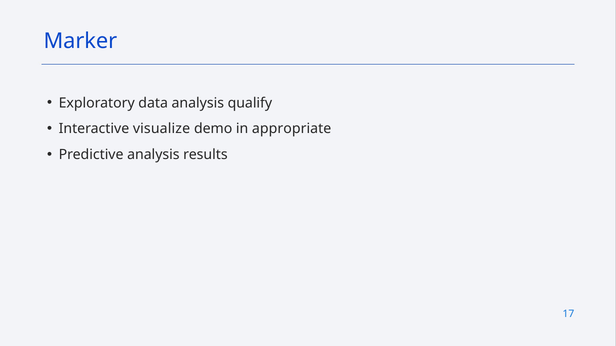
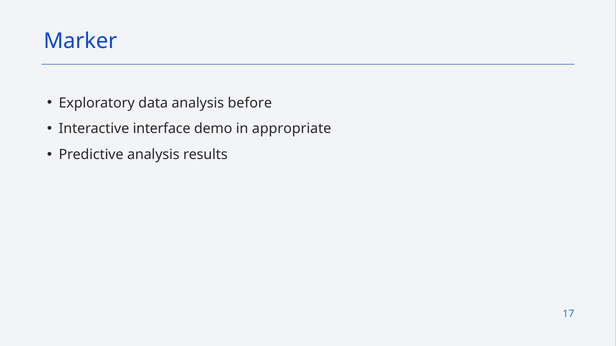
qualify: qualify -> before (250, 103)
visualize: visualize -> interface (162, 129)
